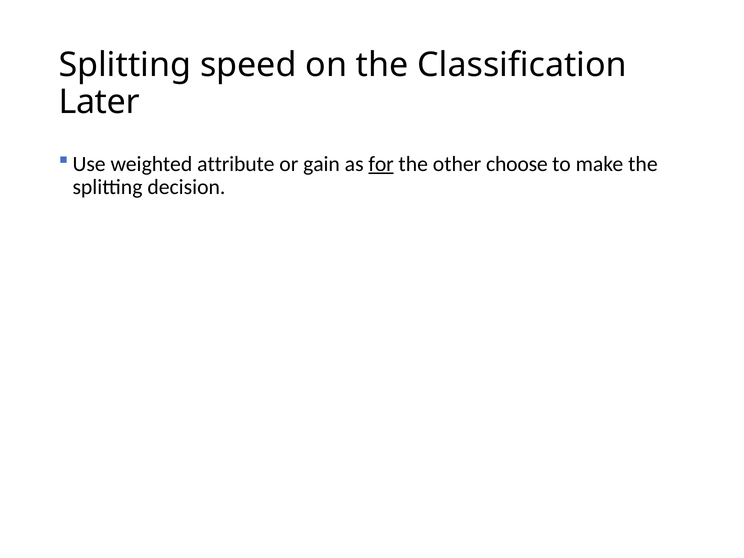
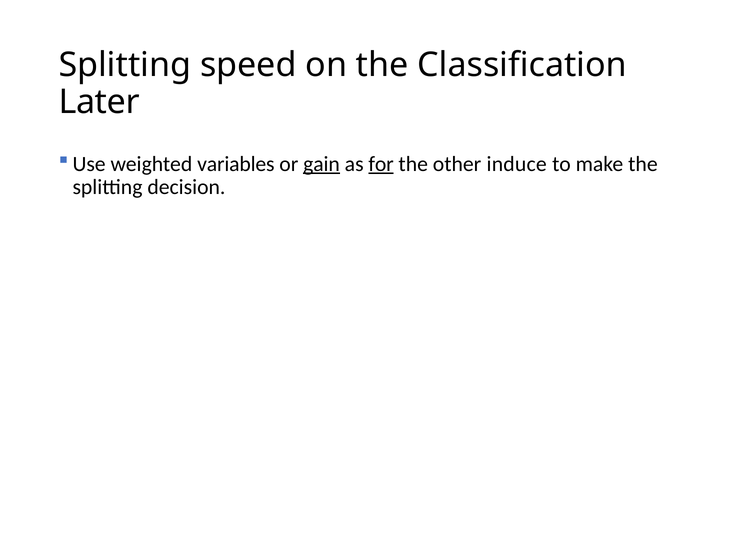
attribute: attribute -> variables (236, 164)
gain underline: none -> present (322, 164)
choose: choose -> induce (517, 164)
